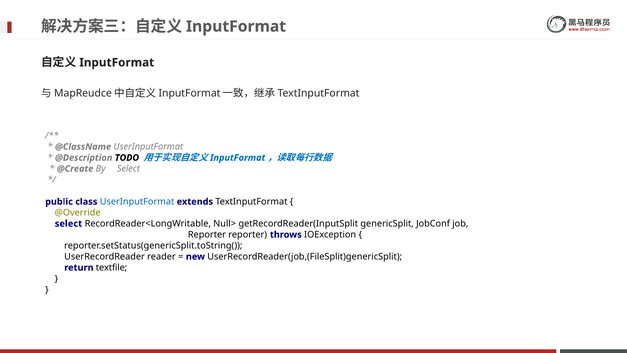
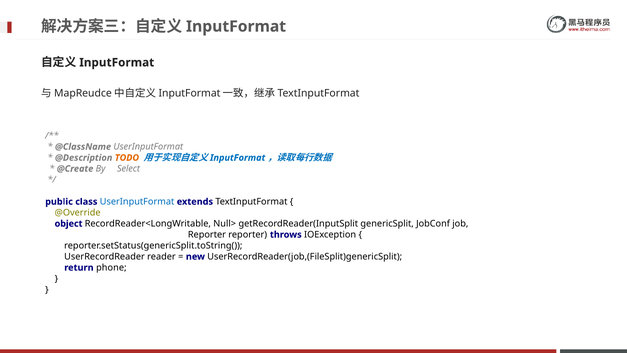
TODO colour: black -> orange (127, 158)
select: select -> object (69, 223)
textfile: textfile -> phone (111, 267)
